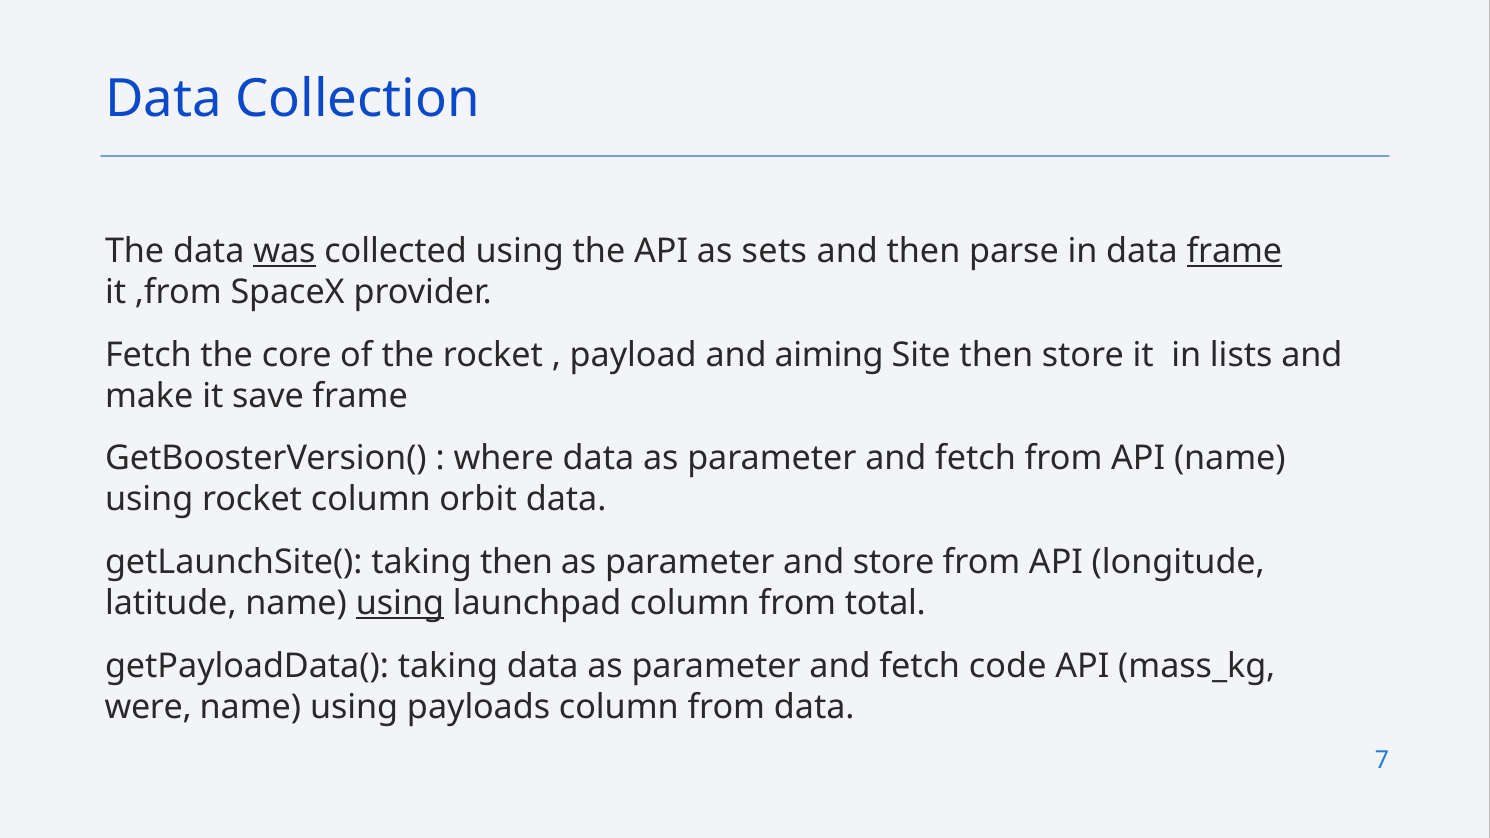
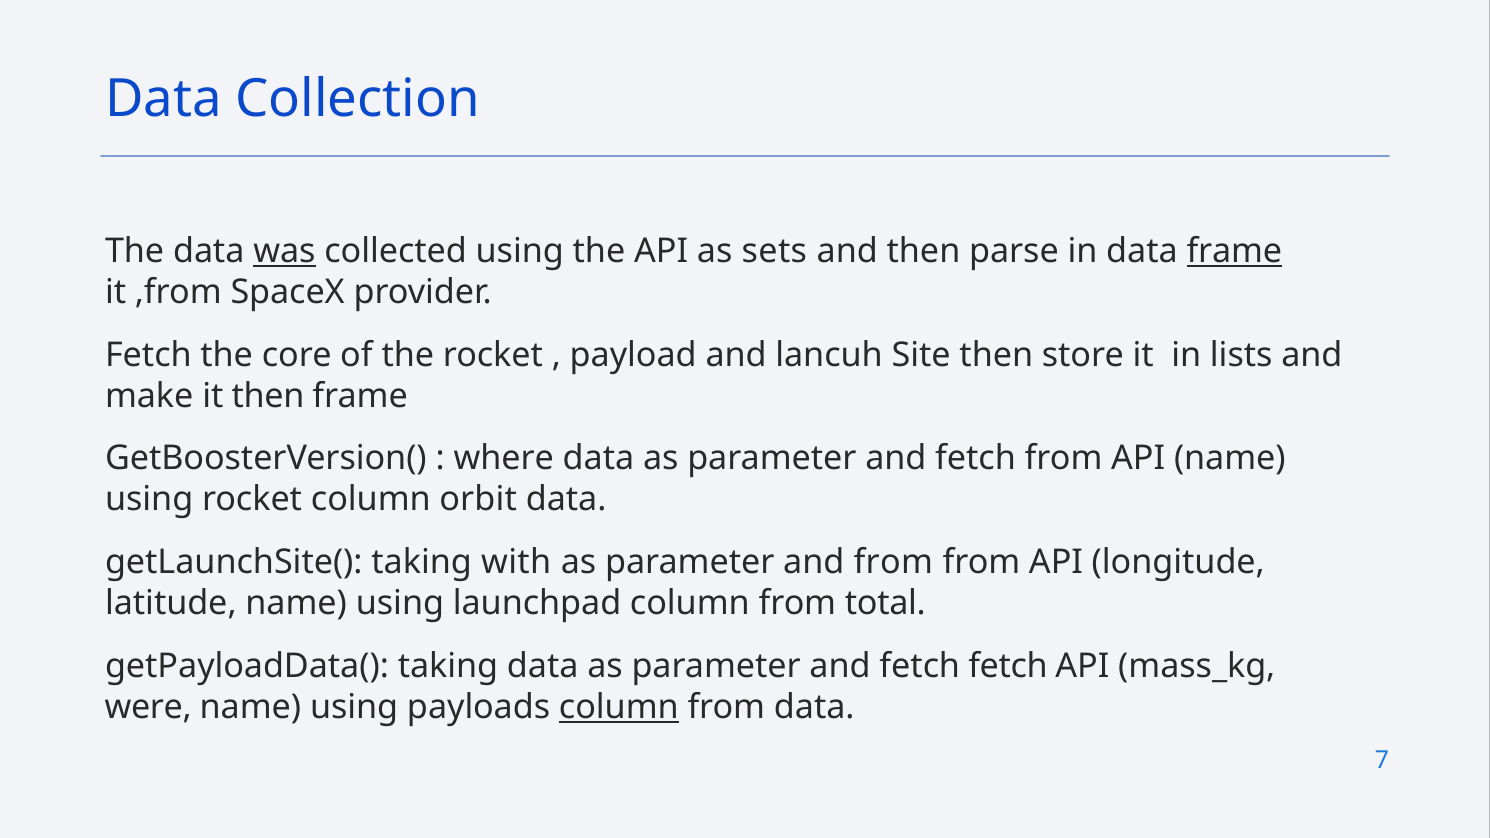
aiming: aiming -> lancuh (829, 355)
it save: save -> then (268, 396)
taking then: then -> with (516, 562)
and store: store -> from (893, 562)
using underline: present -> none (400, 603)
fetch code: code -> fetch (1008, 666)
column underline: none -> present (619, 707)
